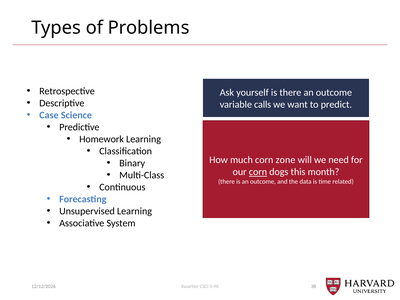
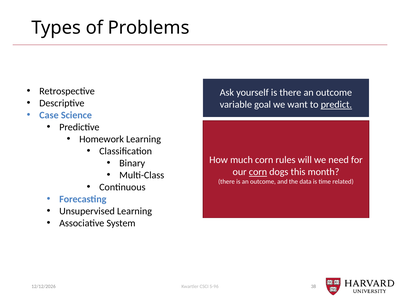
calls: calls -> goal (263, 105)
predict underline: none -> present (336, 105)
zone: zone -> rules (286, 160)
